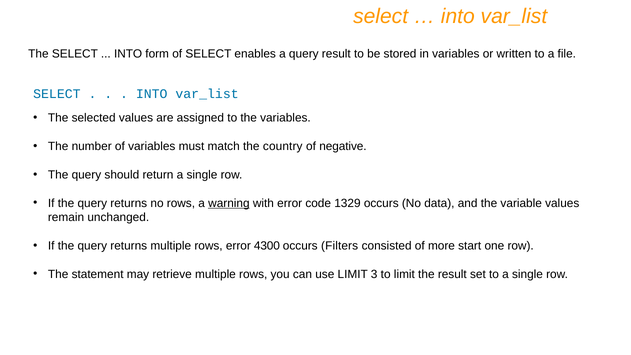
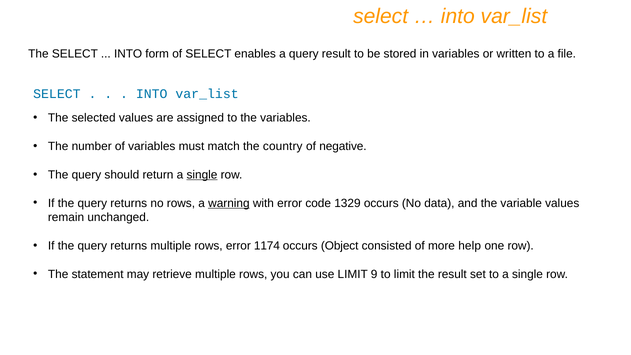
single underline: none -> present (202, 175)
4300: 4300 -> 1174 (267, 246)
Filters: Filters -> Object (340, 246)
start: start -> help (470, 246)
3: 3 -> 9 (374, 274)
